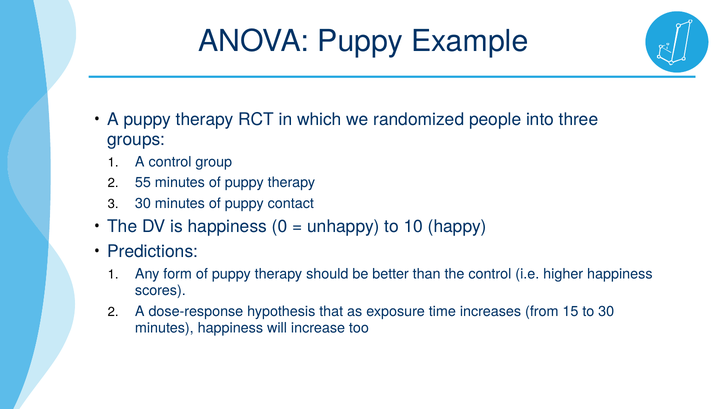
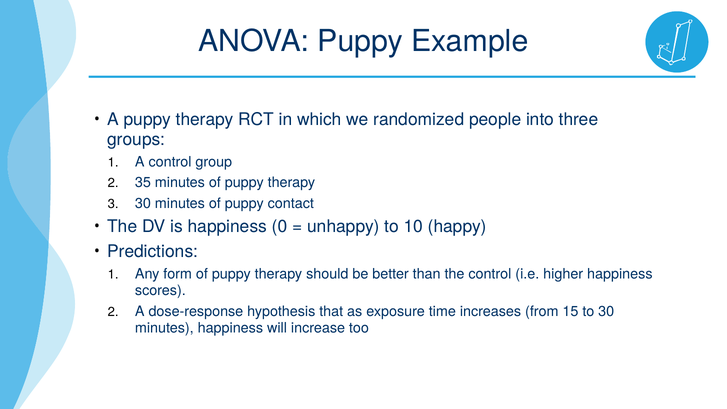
55: 55 -> 35 (143, 183)
